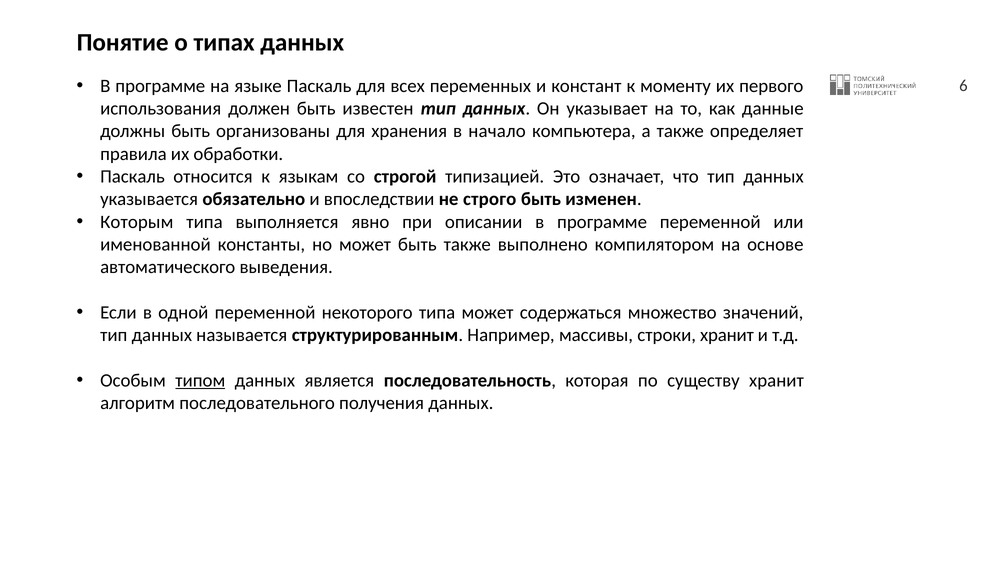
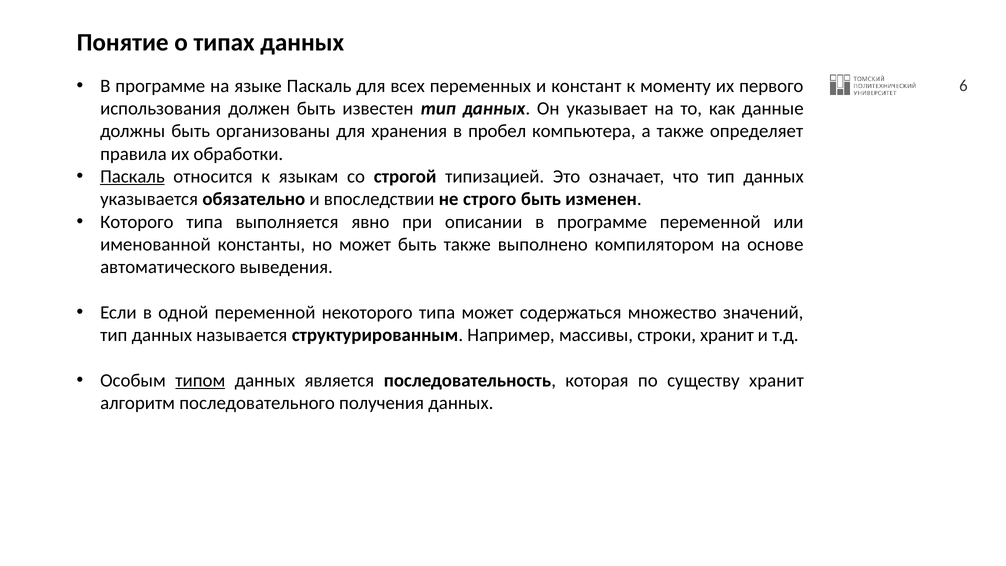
начало: начало -> пробел (497, 131)
Паскаль underline: none -> present (132, 176)
Которым: Которым -> Которого (137, 222)
